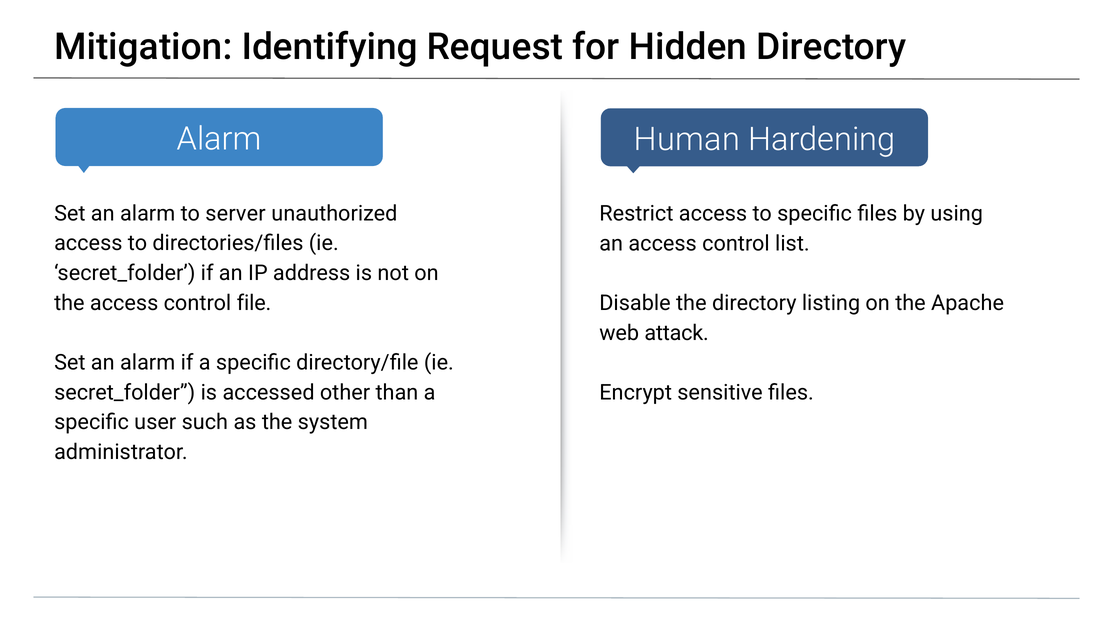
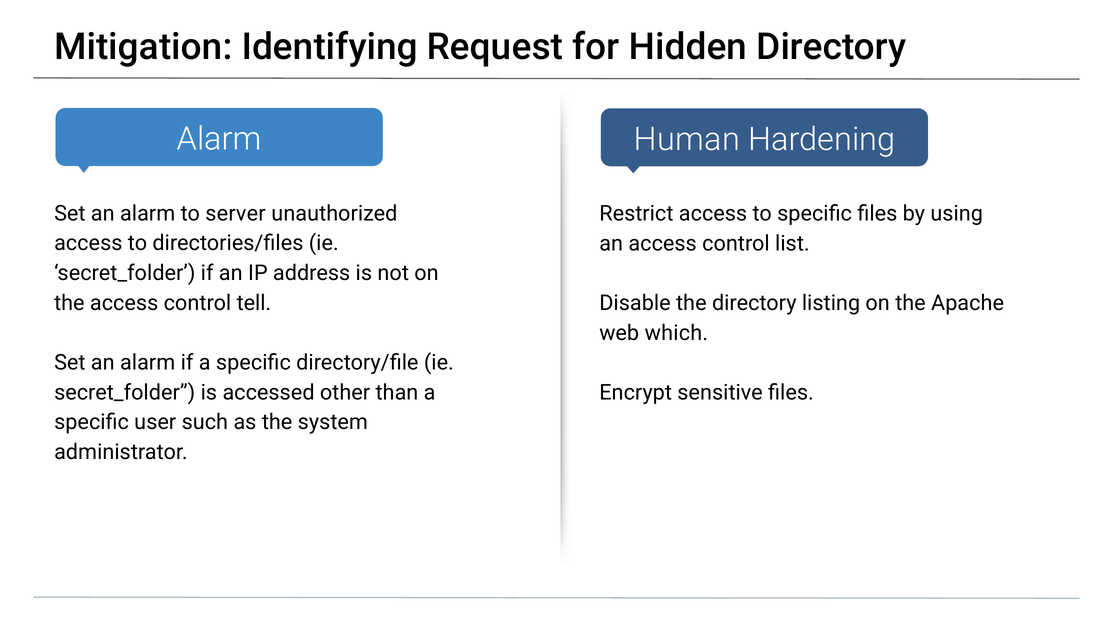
file: file -> tell (254, 303)
attack: attack -> which (676, 333)
